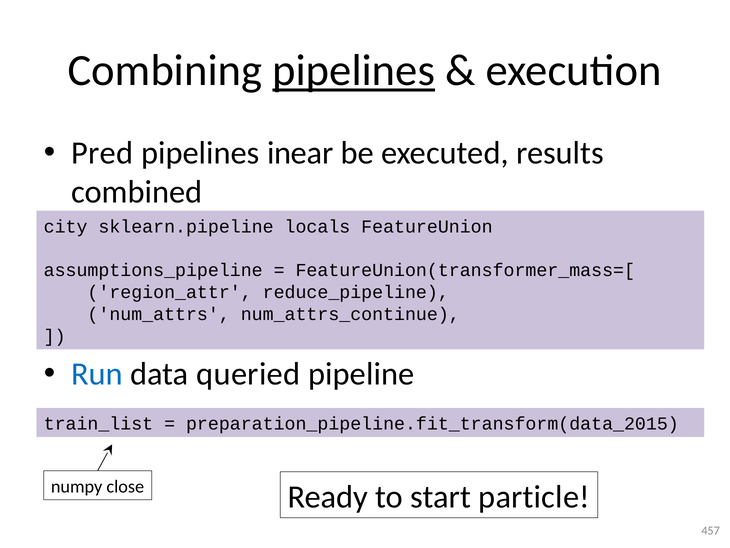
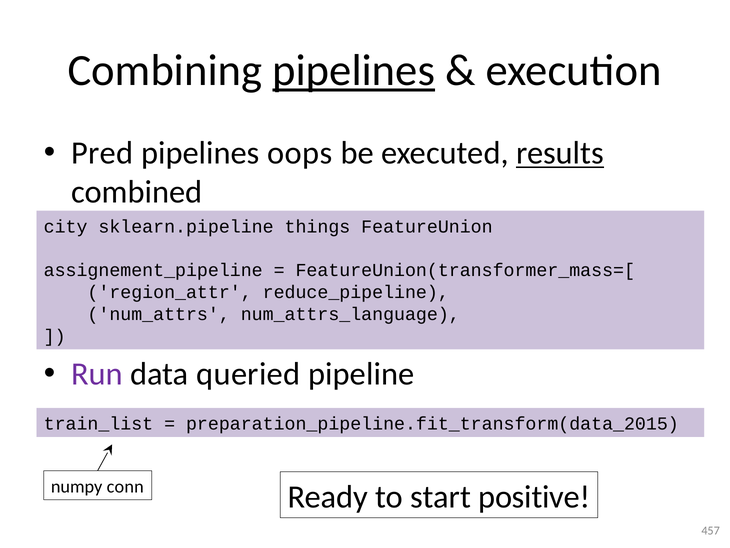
inear: inear -> oops (300, 153)
results underline: none -> present (560, 153)
locals: locals -> things (317, 226)
assumptions_pipeline: assumptions_pipeline -> assignement_pipeline (153, 270)
num_attrs_continue: num_attrs_continue -> num_attrs_language (350, 314)
Run colour: blue -> purple (97, 374)
close: close -> conn (125, 486)
particle: particle -> positive (534, 496)
